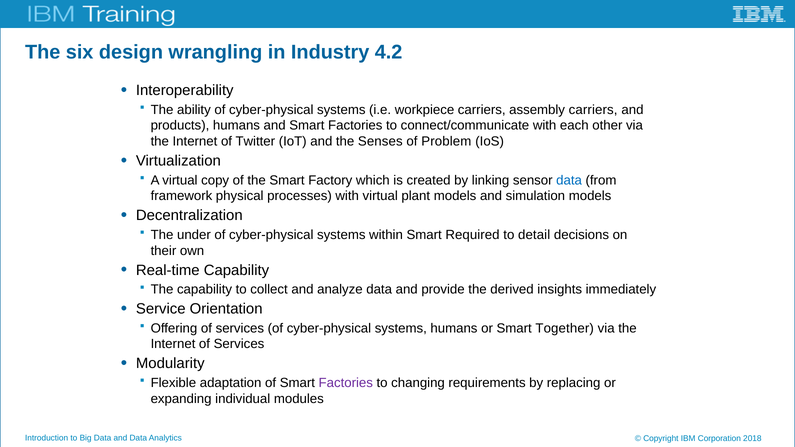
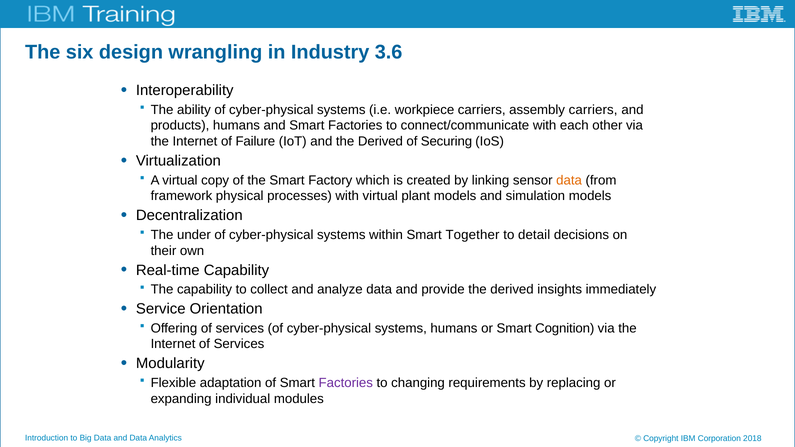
4.2: 4.2 -> 3.6 (389, 52)
Twitter: Twitter -> Failure (255, 142)
and the Senses: Senses -> Derived (380, 142)
Problem: Problem -> Securing (446, 142)
data colour: blue -> orange (569, 180)
Required: Required -> Together (472, 235)
Together: Together -> Cognition (565, 328)
